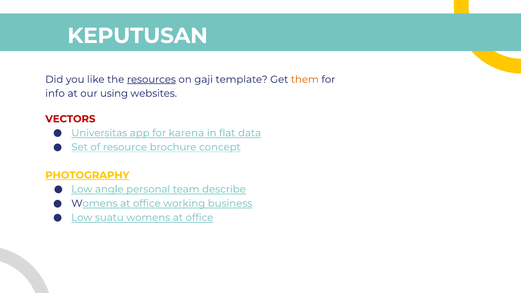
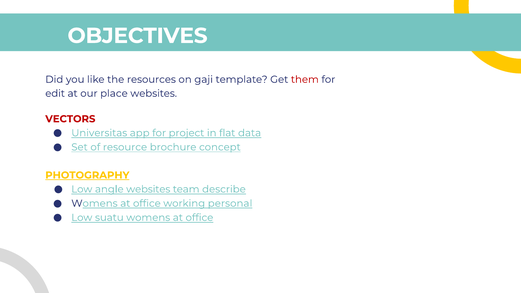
KEPUTUSAN: KEPUTUSAN -> OBJECTIVES (138, 36)
resources underline: present -> none (151, 79)
them colour: orange -> red (305, 79)
info: info -> edit (55, 93)
using: using -> place (114, 93)
karena: karena -> project (186, 133)
angle personal: personal -> websites (148, 189)
business: business -> personal (230, 203)
